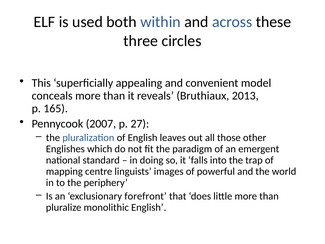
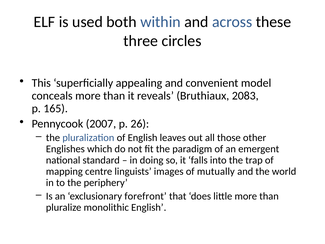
2013: 2013 -> 2083 (245, 96)
27: 27 -> 26 (140, 124)
powerful: powerful -> mutually (216, 171)
